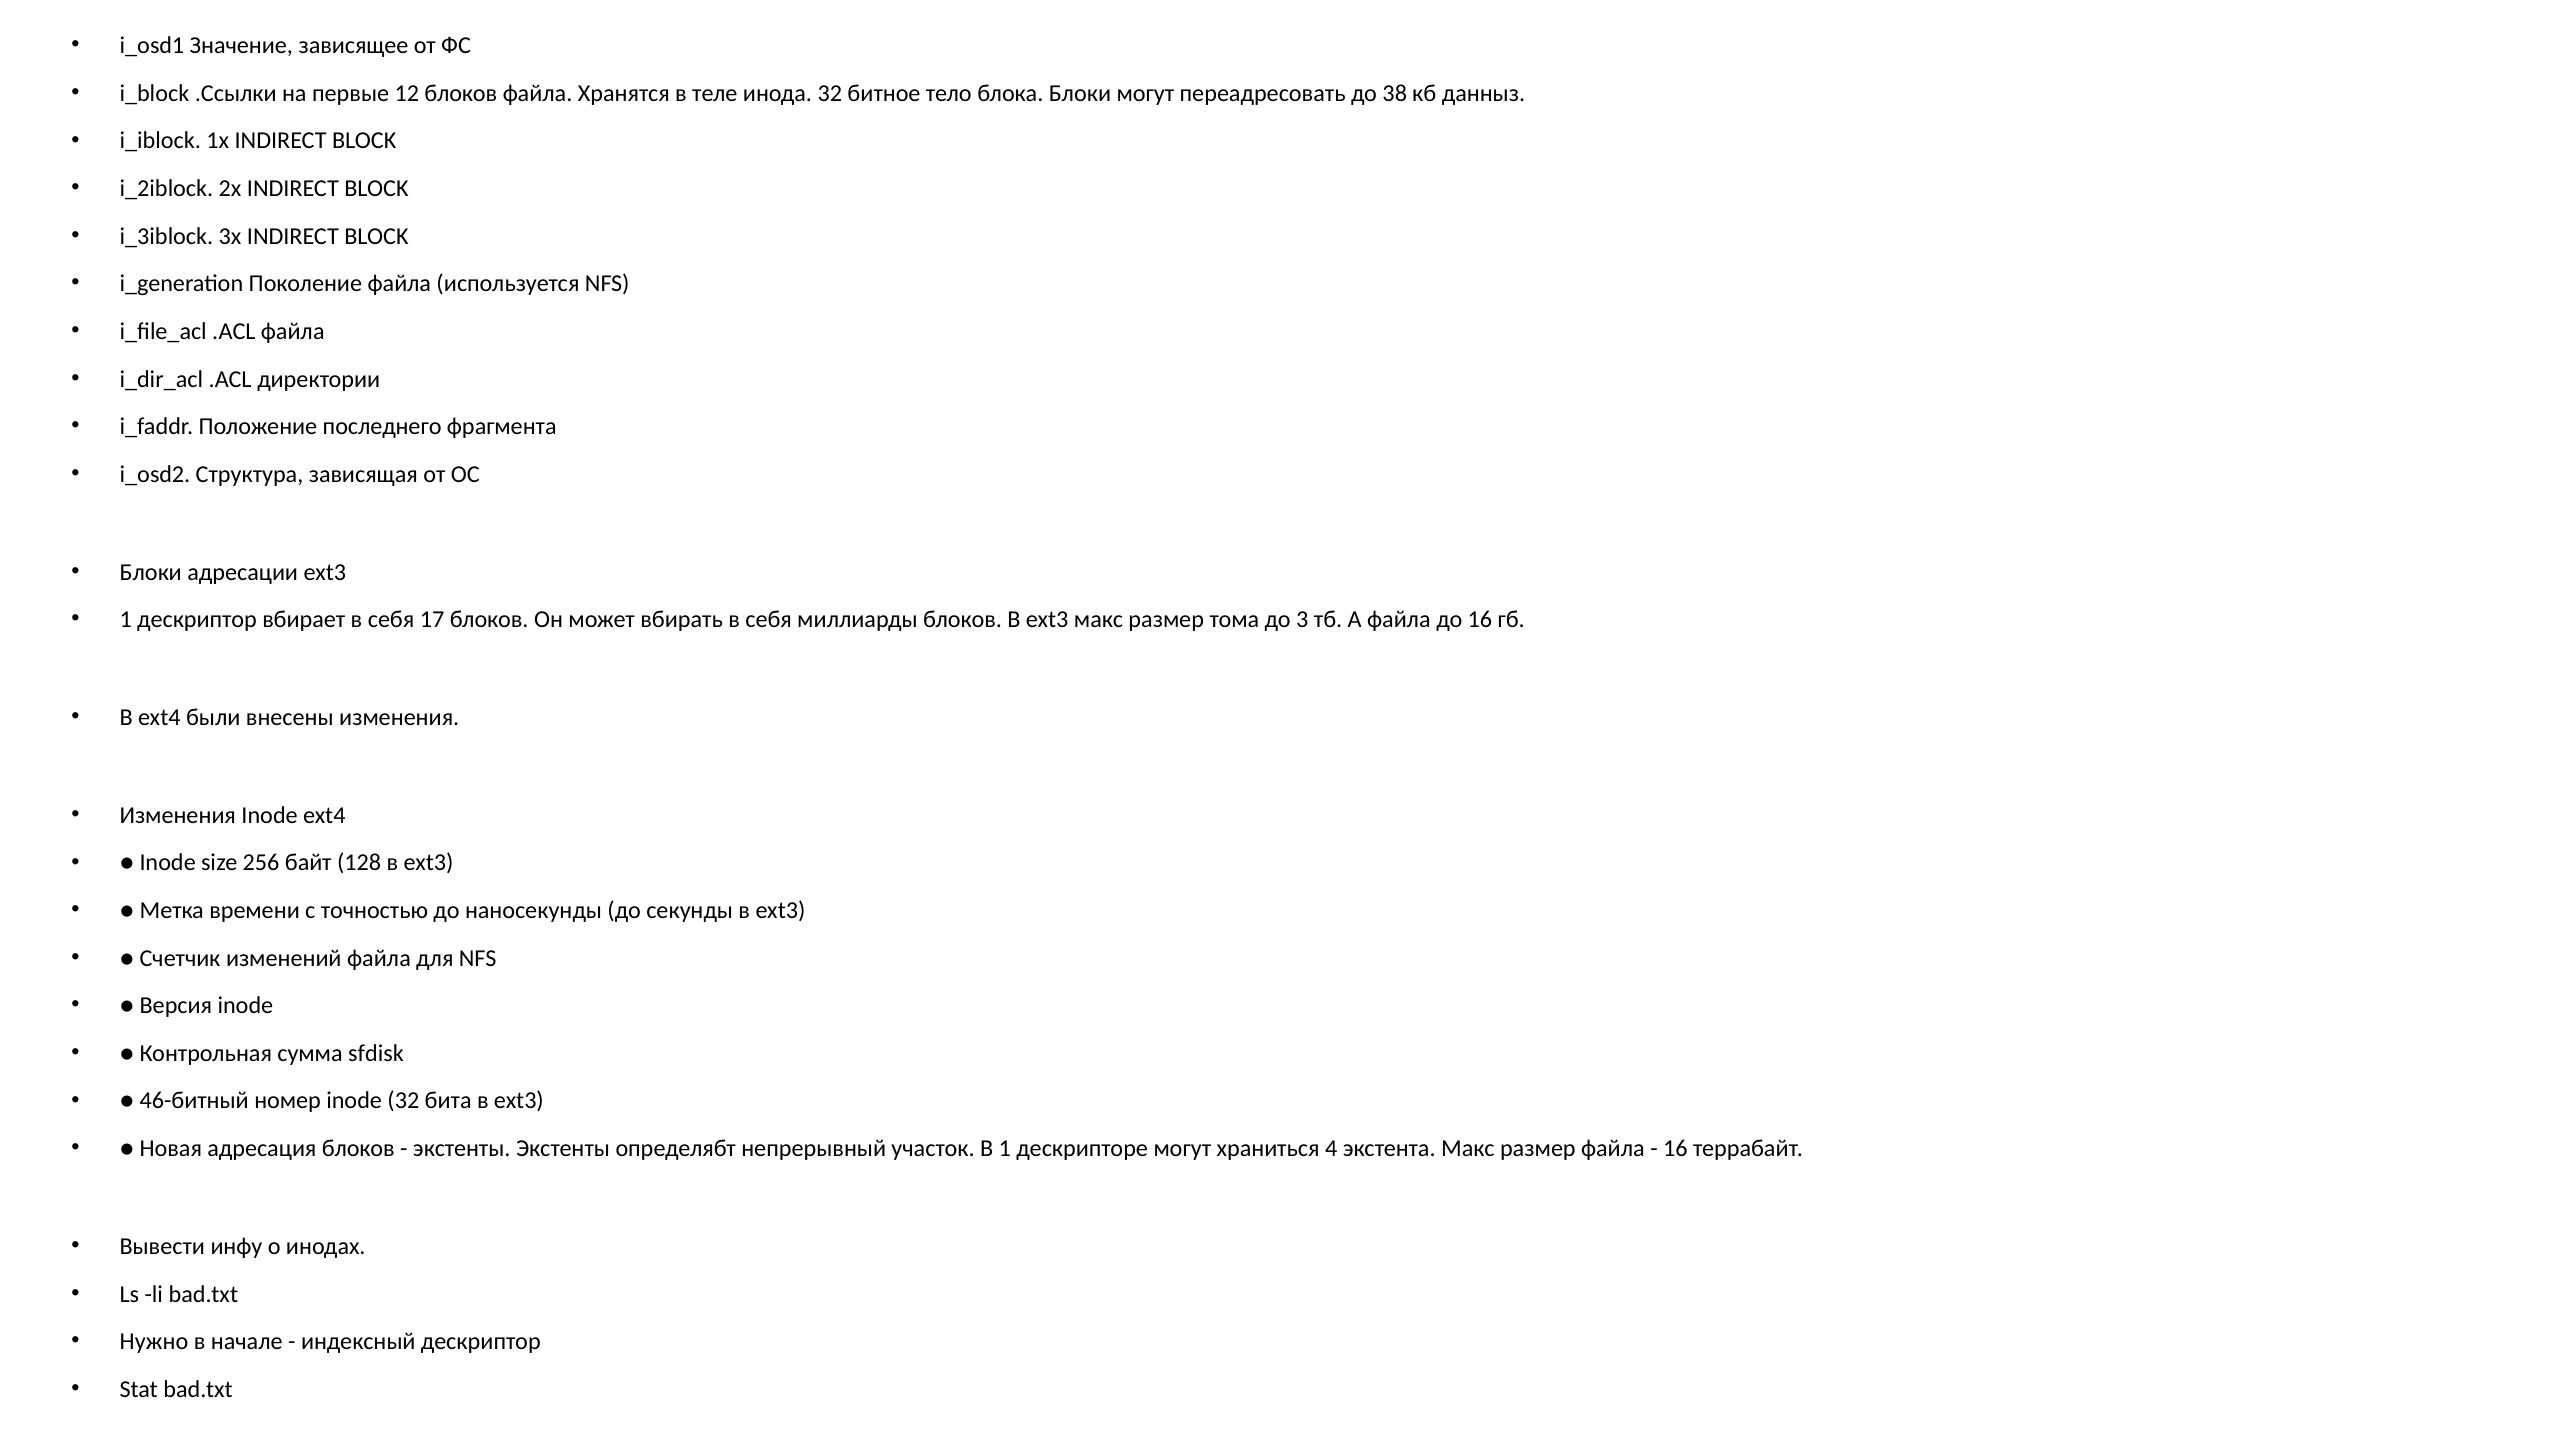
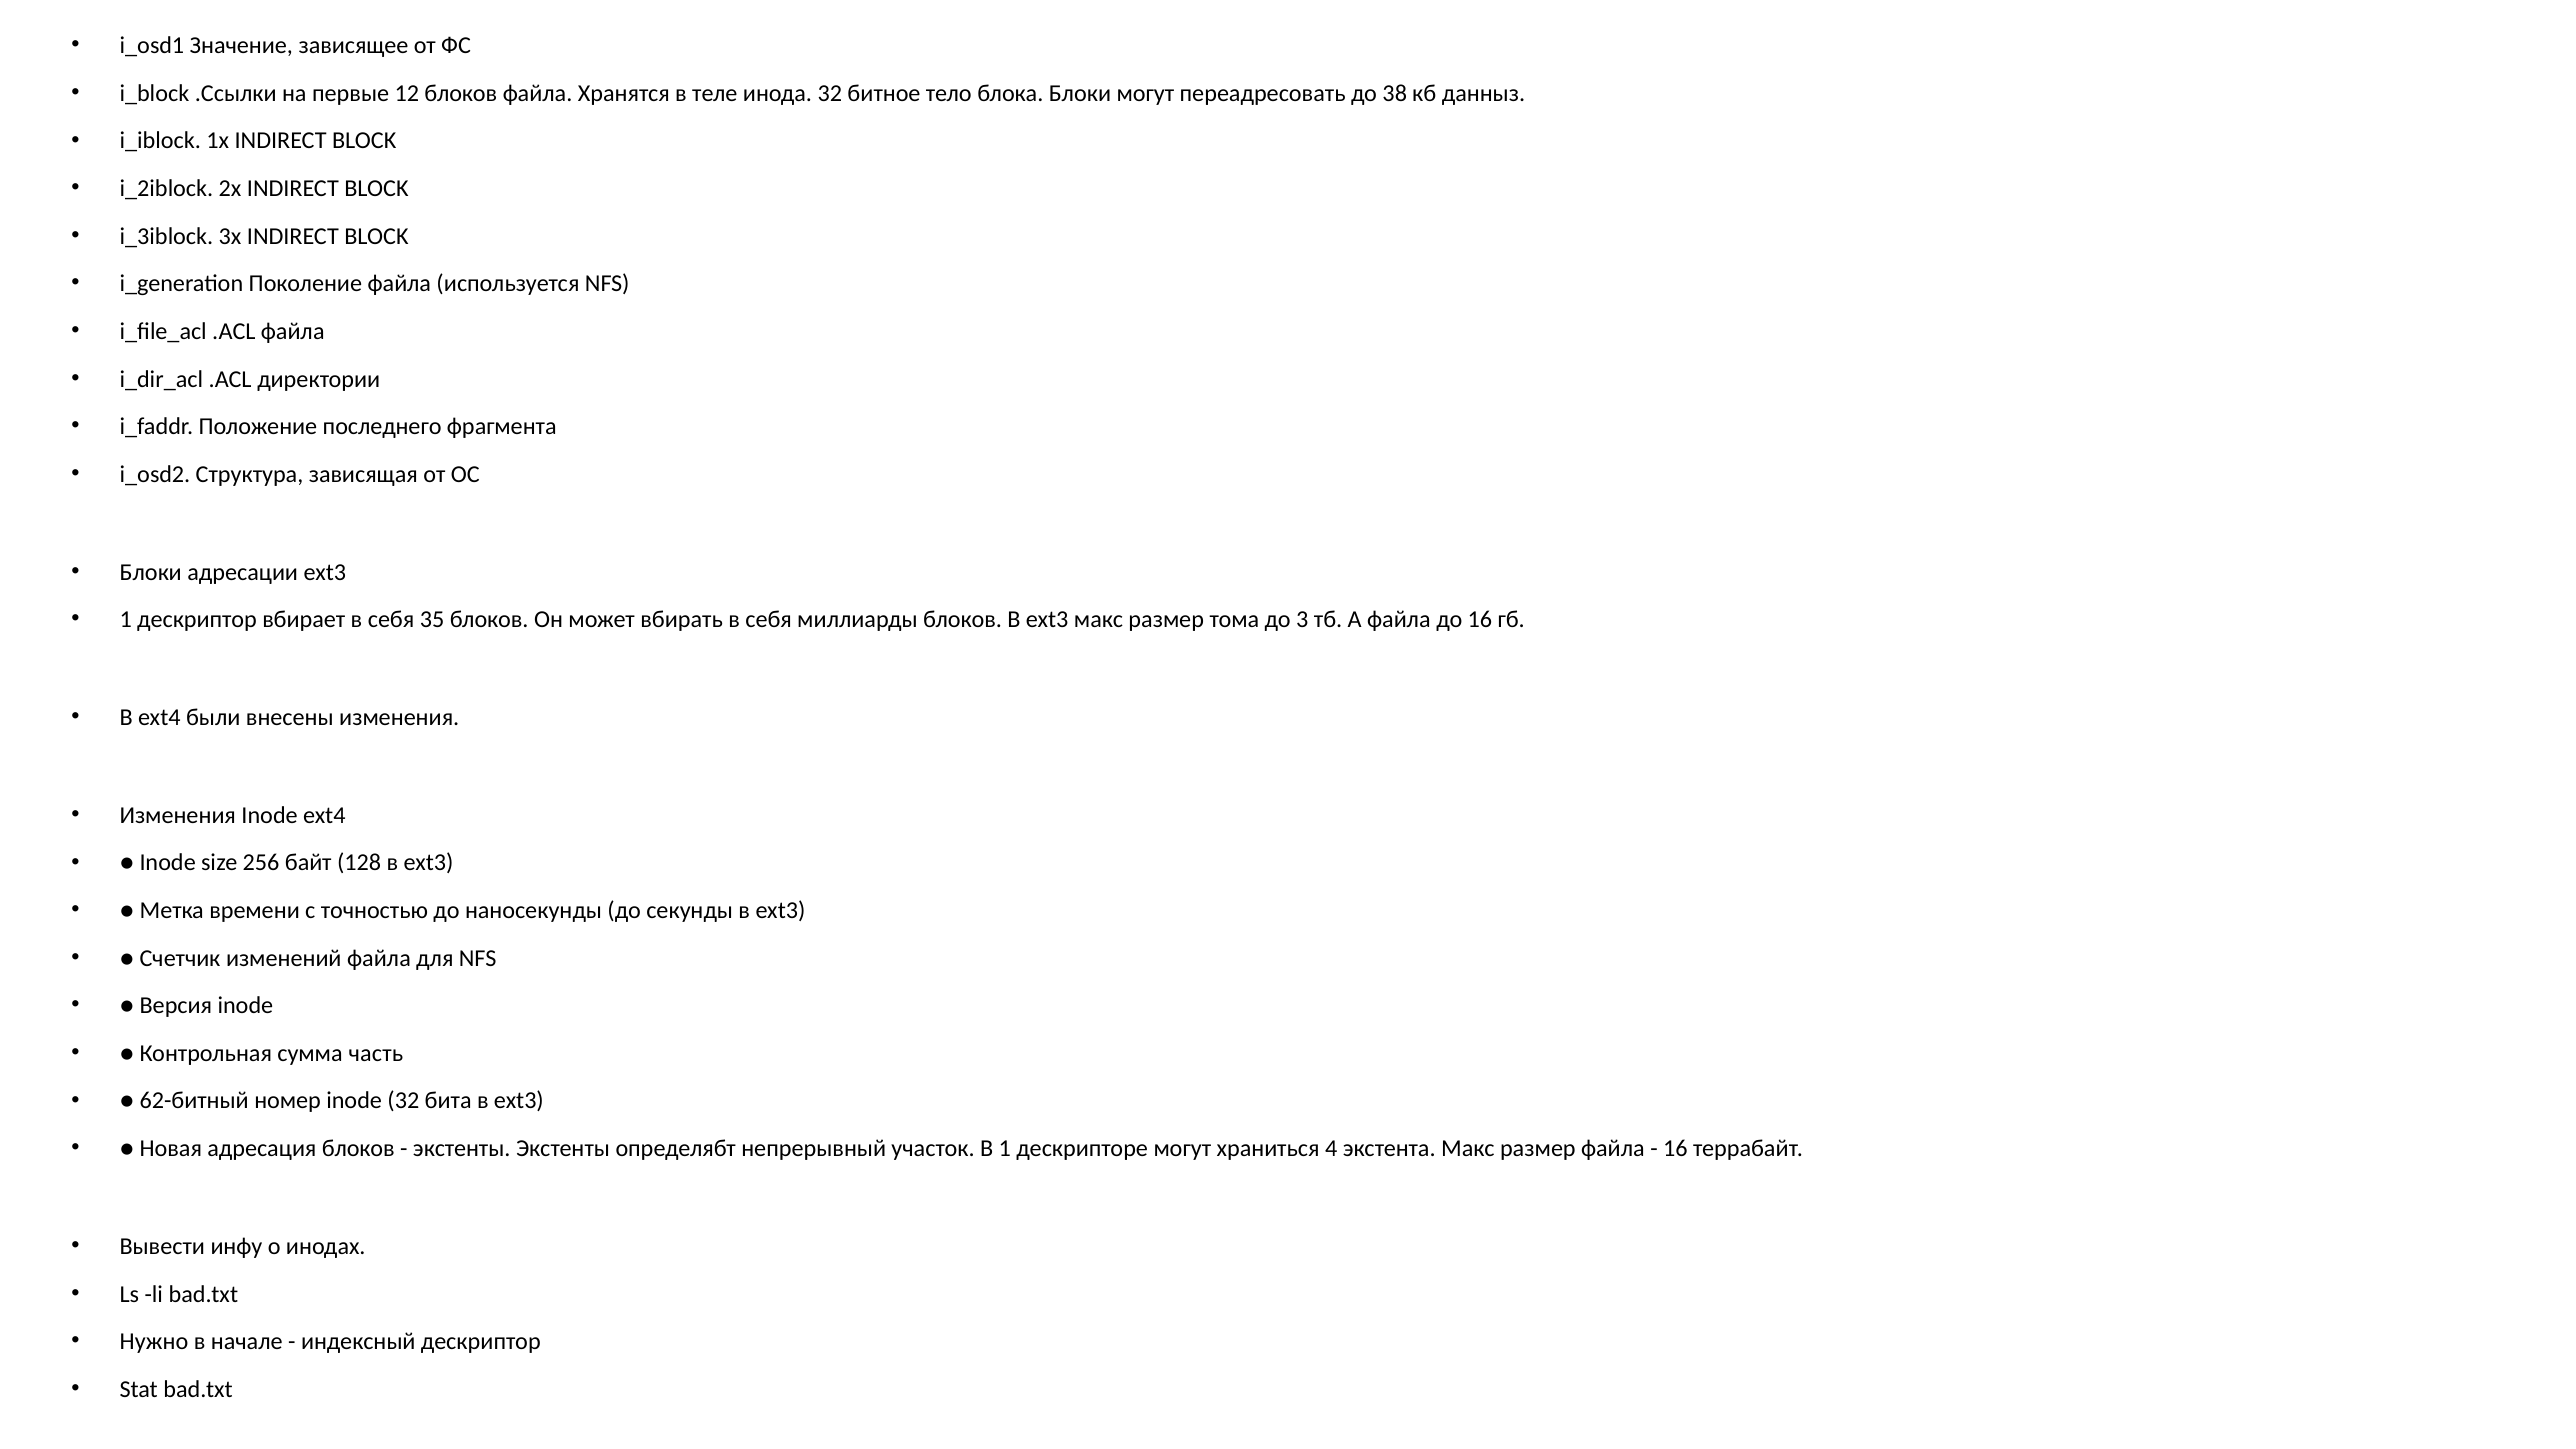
17: 17 -> 35 (432, 620)
sfdisk: sfdisk -> часть (376, 1053)
46-битный: 46-битный -> 62-битный (194, 1101)
